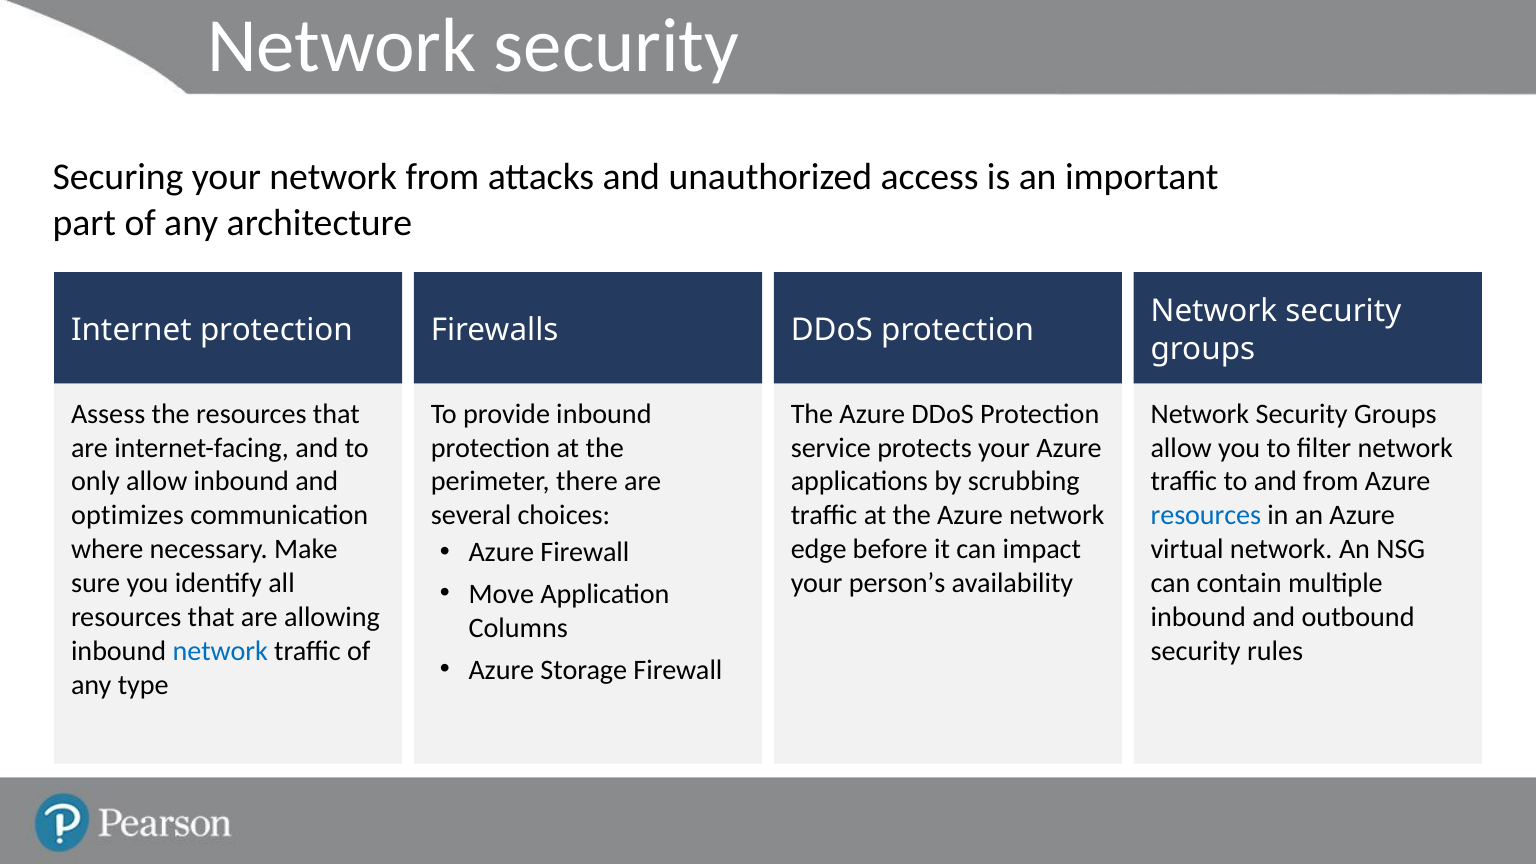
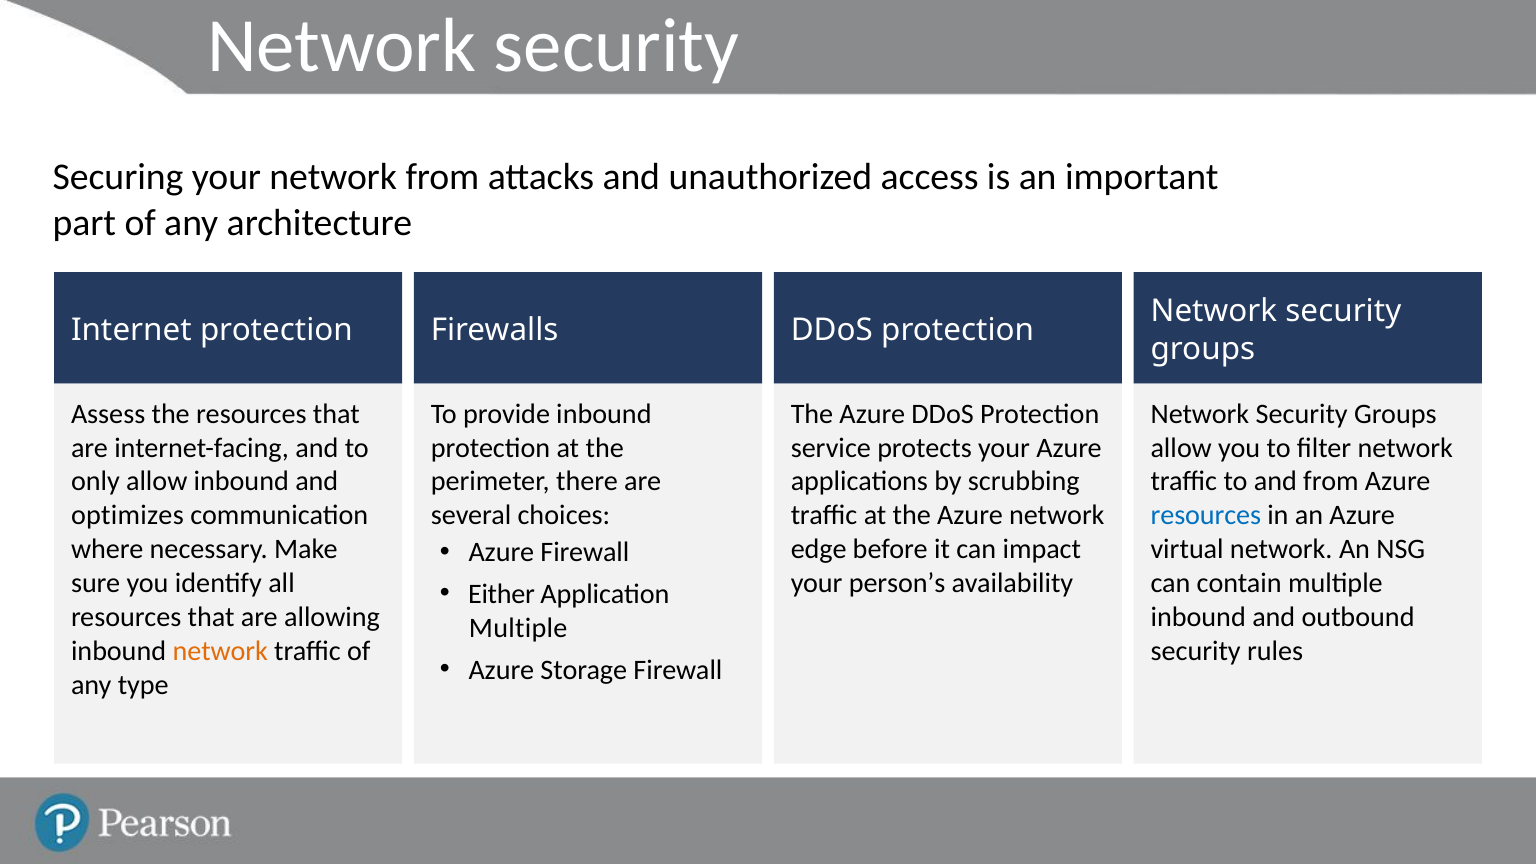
Move: Move -> Either (501, 594)
Columns: Columns -> Multiple (518, 628)
network colour: blue -> orange (220, 651)
